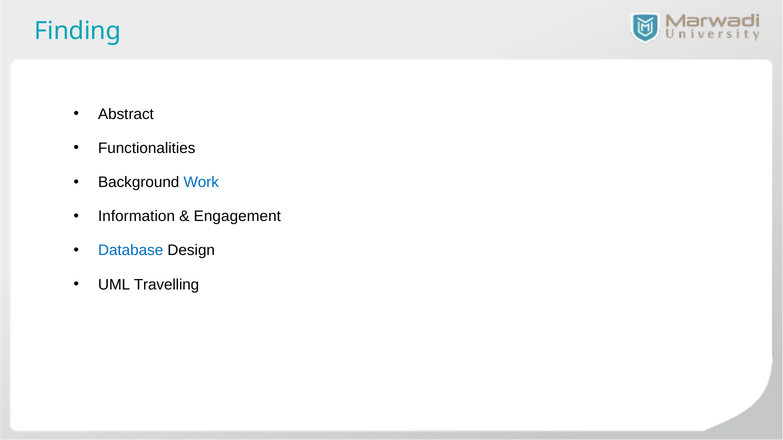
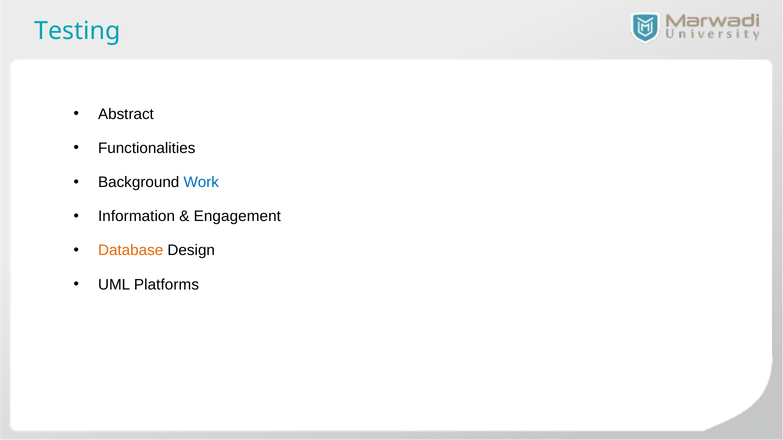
Finding: Finding -> Testing (78, 31)
Database colour: blue -> orange (131, 251)
Travelling: Travelling -> Platforms (166, 285)
